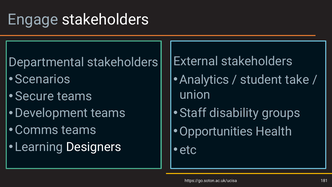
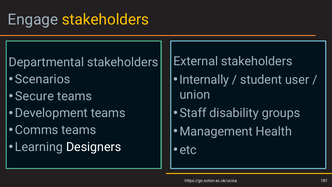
stakeholders colour: white -> yellow (105, 20)
Analytics: Analytics -> Internally (204, 80)
take: take -> user (297, 80)
Opportunities: Opportunities -> Management (216, 131)
